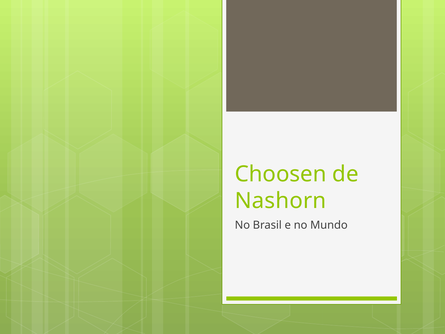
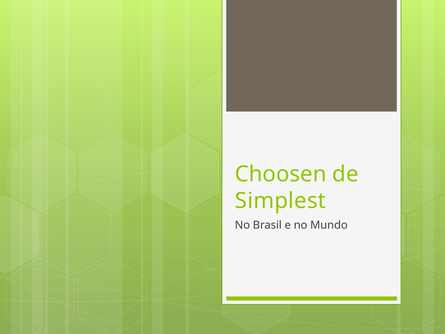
Nashorn: Nashorn -> Simplest (280, 201)
